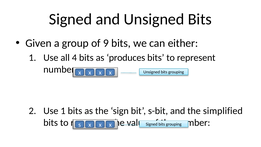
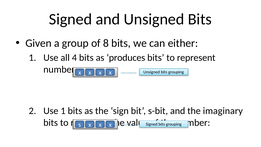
9: 9 -> 8 (106, 43)
simplified: simplified -> imaginary (223, 111)
